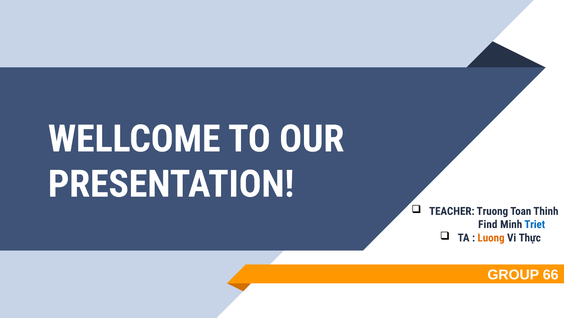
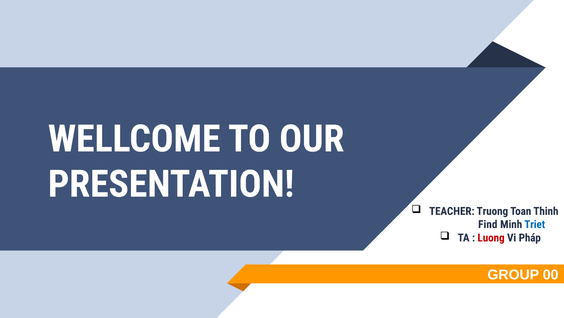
Luong colour: orange -> red (491, 237)
Thực: Thực -> Pháp (530, 237)
66: 66 -> 00 (551, 274)
